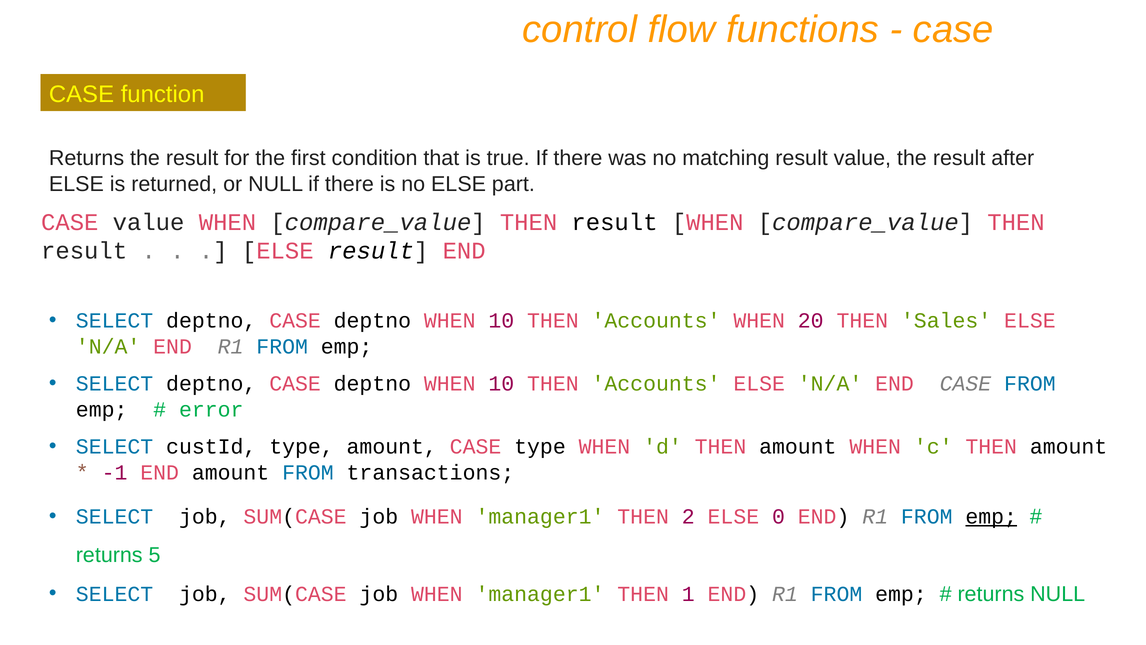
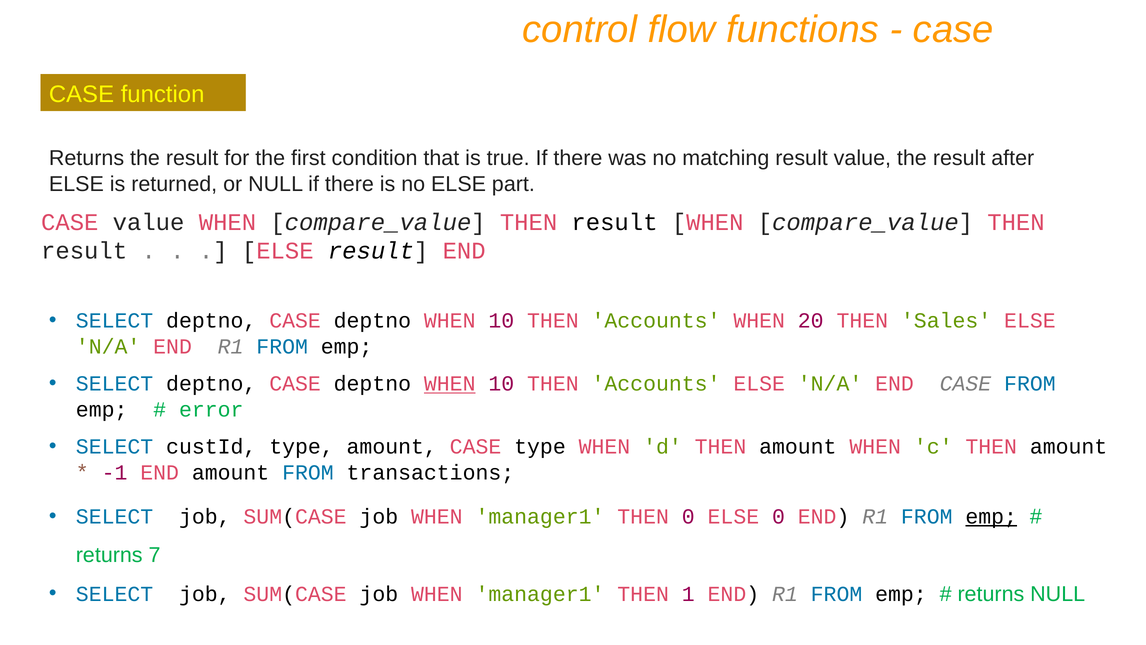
WHEN underline: none -> present (450, 384)
THEN 2: 2 -> 0 (688, 516)
5: 5 -> 7 (155, 555)
